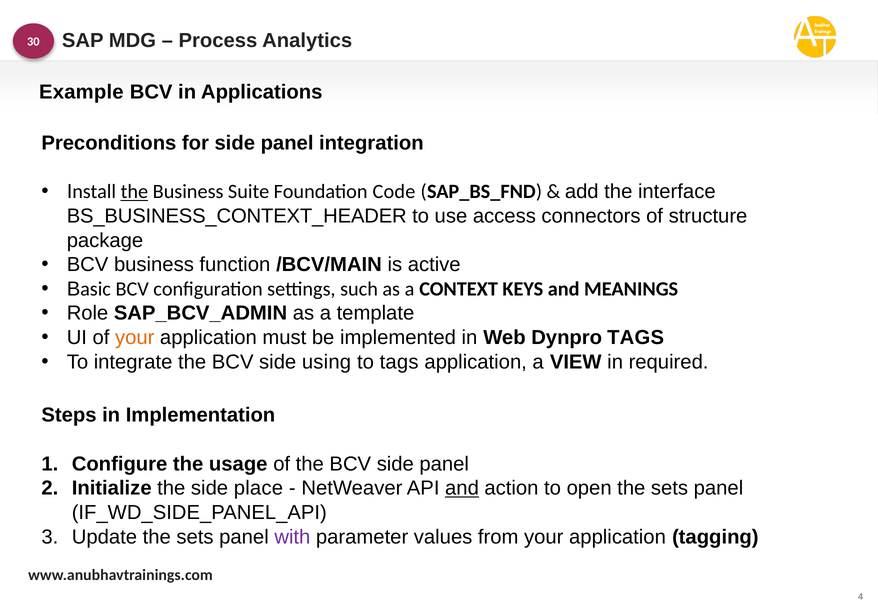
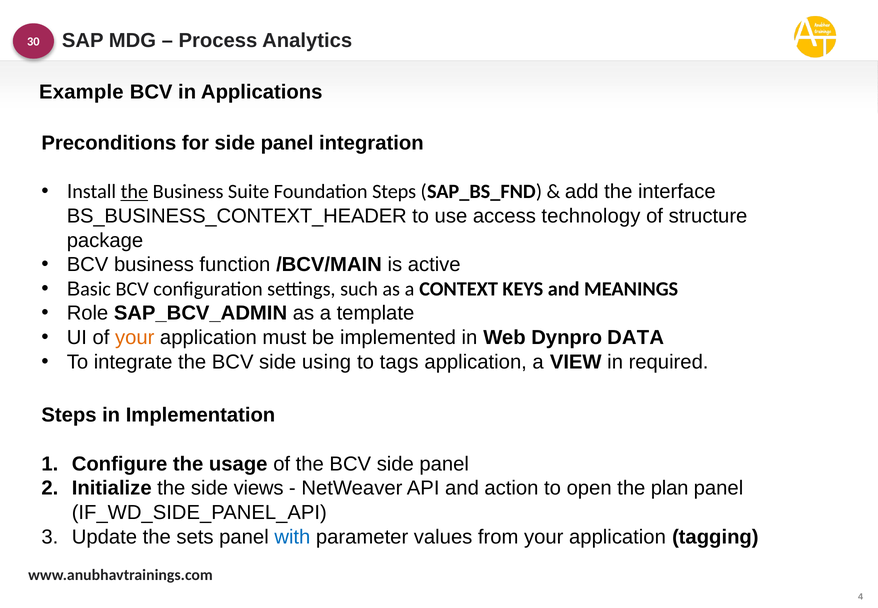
Foundation Code: Code -> Steps (394, 192)
connectors: connectors -> technology (591, 216)
Dynpro TAGS: TAGS -> DATA (636, 338)
place: place -> views (259, 488)
and underline: present -> none (462, 488)
open the sets: sets -> plan (670, 488)
with colour: purple -> blue (292, 537)
